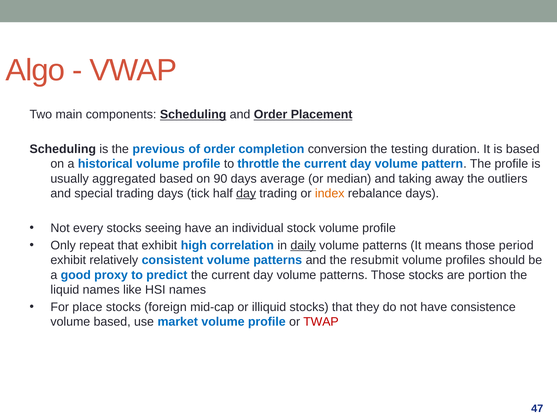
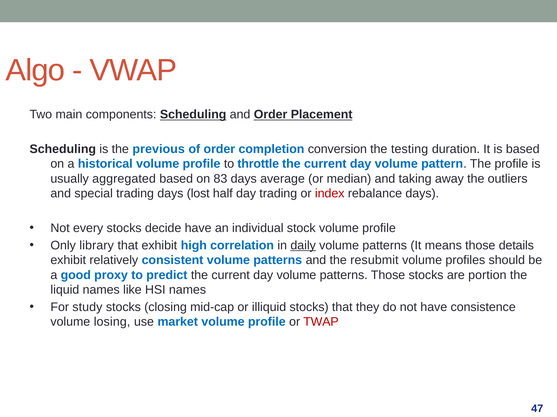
90: 90 -> 83 (220, 179)
tick: tick -> lost (198, 194)
day underline: present -> none (246, 194)
index colour: orange -> red (330, 194)
seeing: seeing -> decide (163, 228)
repeat: repeat -> library (97, 246)
period: period -> details (516, 246)
place: place -> study (87, 308)
foreign: foreign -> closing (166, 308)
volume based: based -> losing (112, 322)
